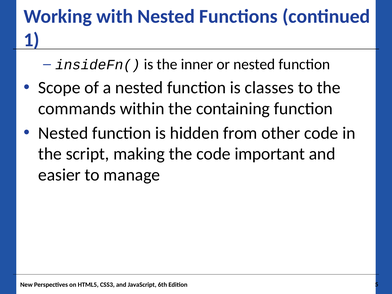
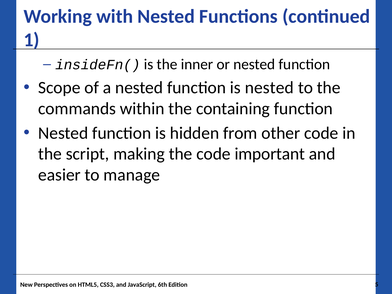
is classes: classes -> nested (269, 88)
